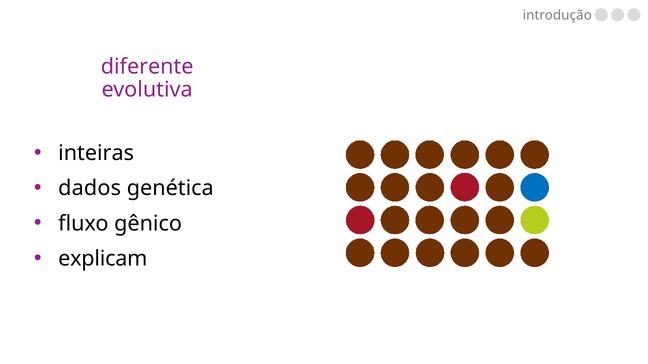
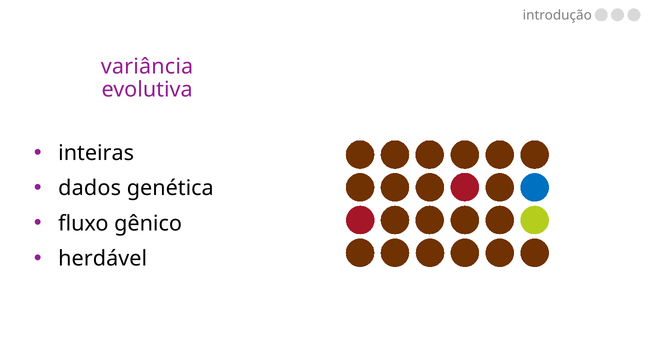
diferente: diferente -> variância (147, 67)
explicam: explicam -> herdável (103, 259)
